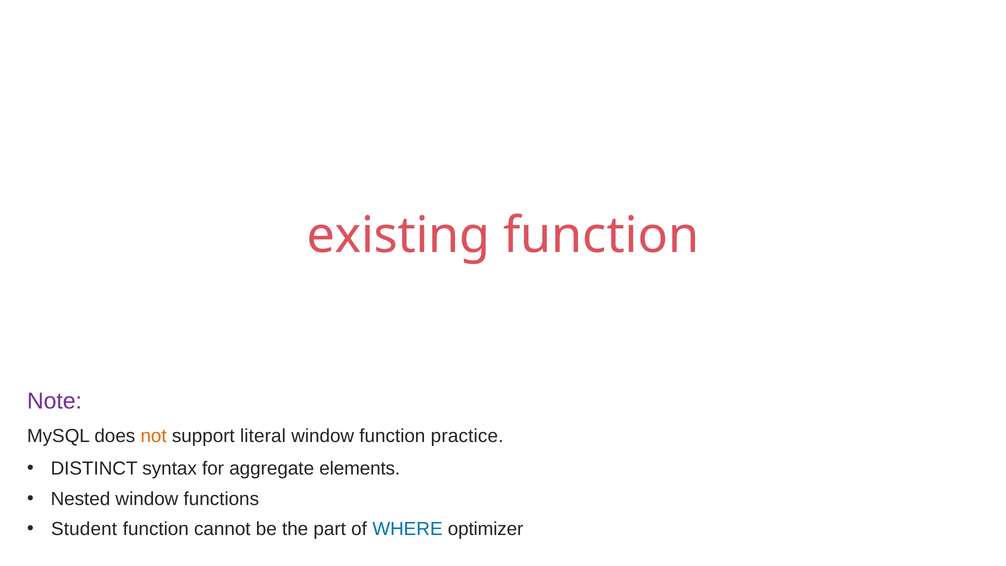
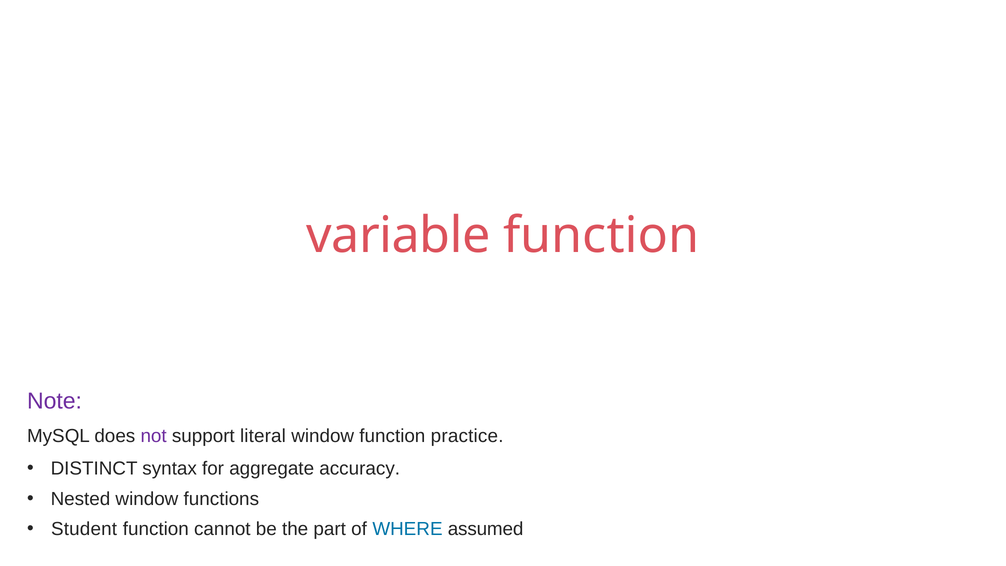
existing: existing -> variable (399, 236)
not colour: orange -> purple (154, 436)
elements: elements -> accuracy (360, 469)
optimizer: optimizer -> assumed (486, 529)
